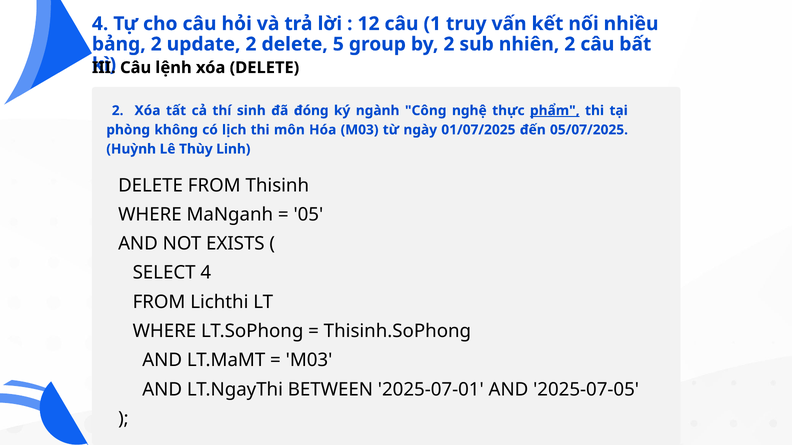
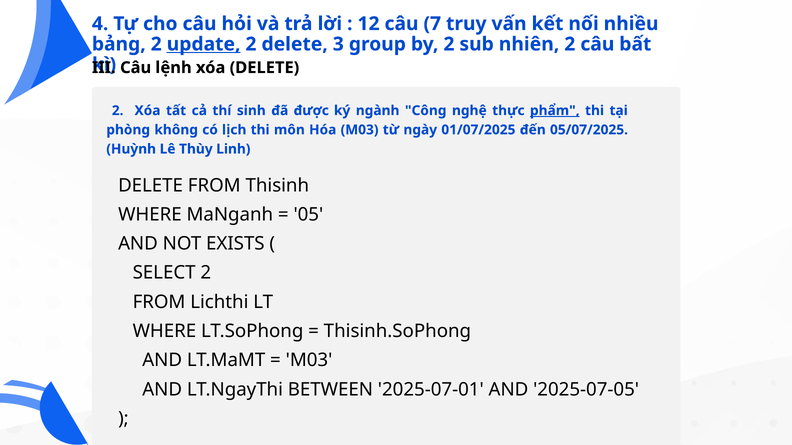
1: 1 -> 7 (432, 24)
update underline: none -> present (204, 44)
5: 5 -> 3 (338, 44)
đóng: đóng -> được (311, 111)
SELECT 4: 4 -> 2 (206, 273)
